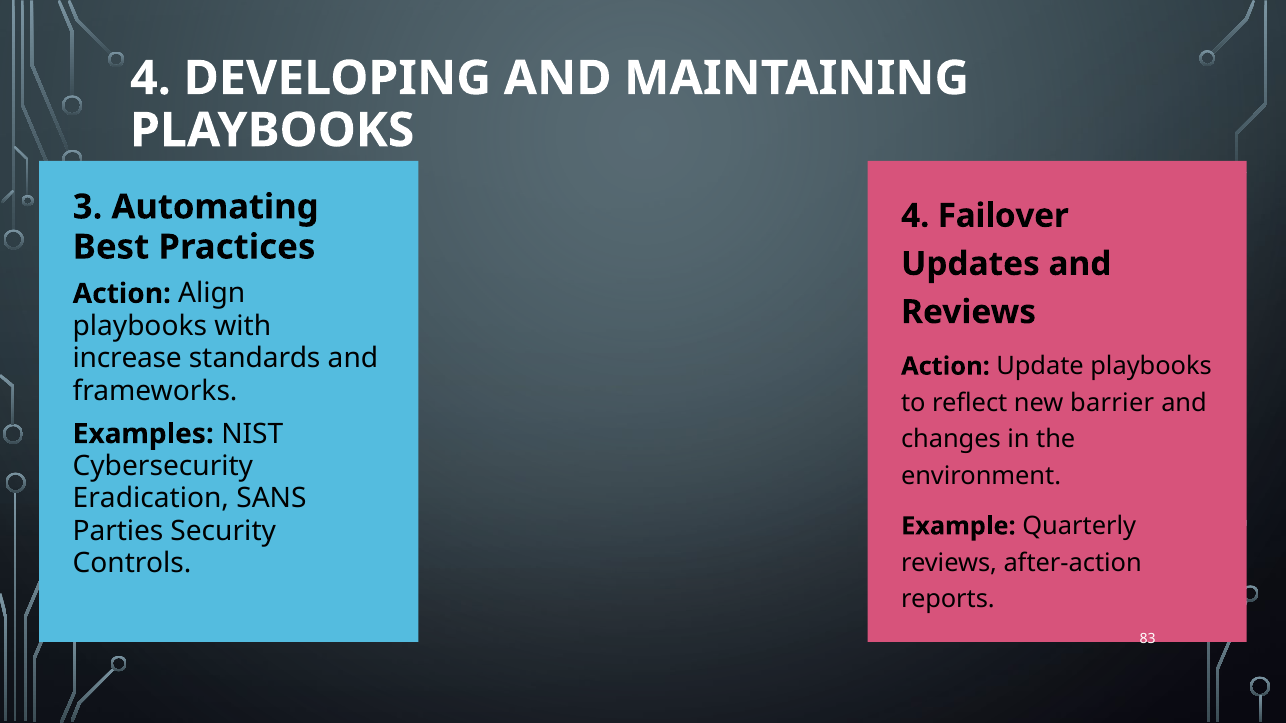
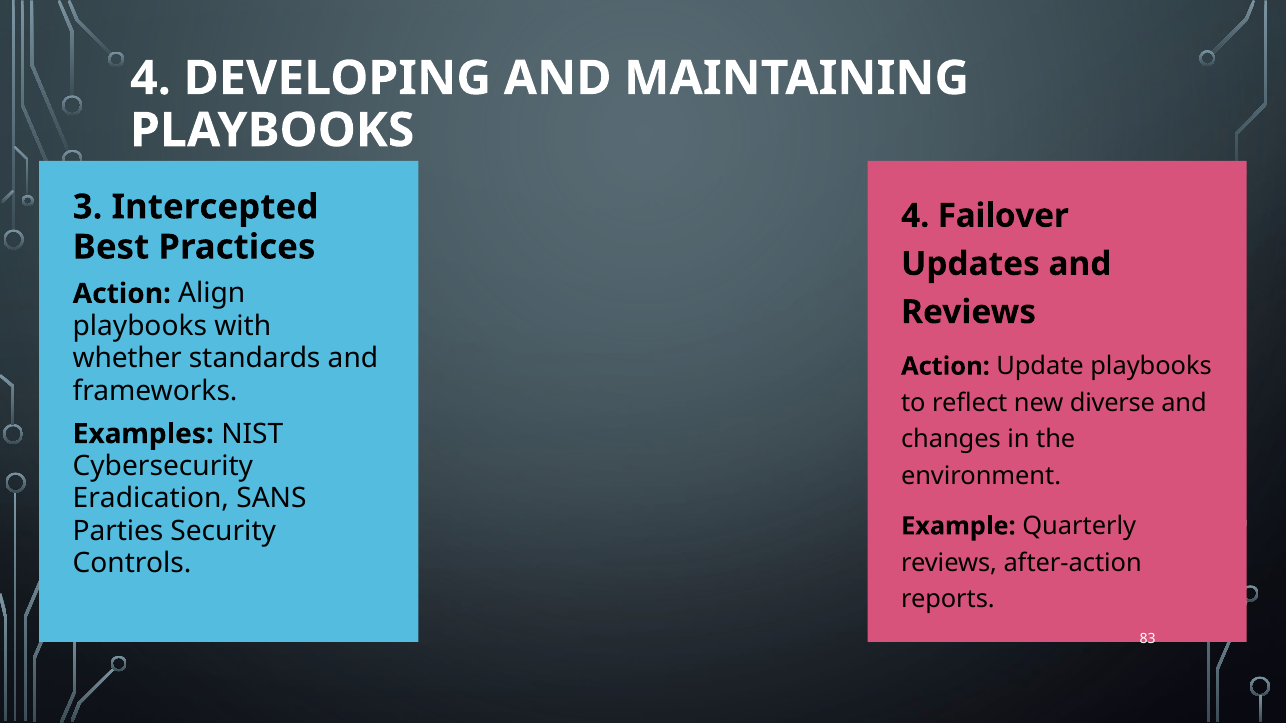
Automating: Automating -> Intercepted (215, 207)
increase: increase -> whether (127, 359)
barrier: barrier -> diverse (1112, 403)
